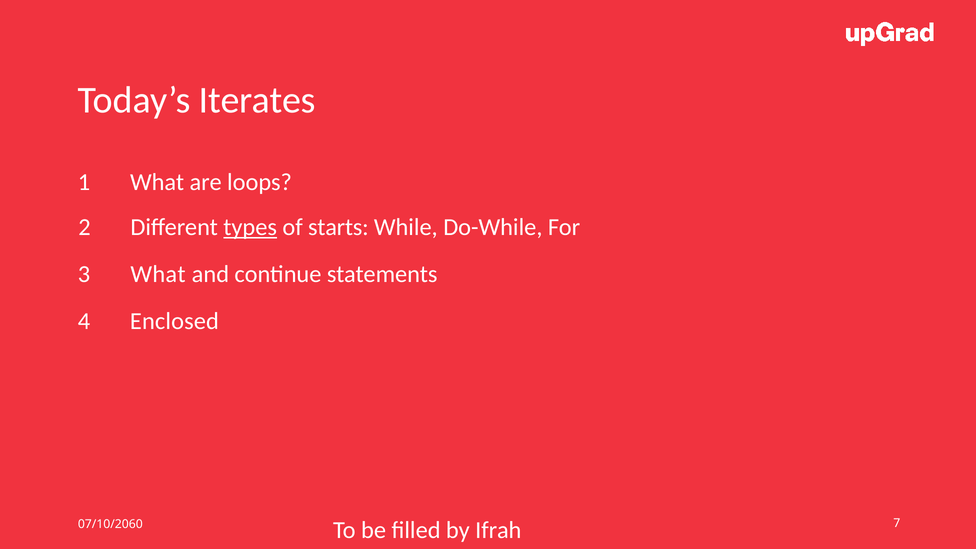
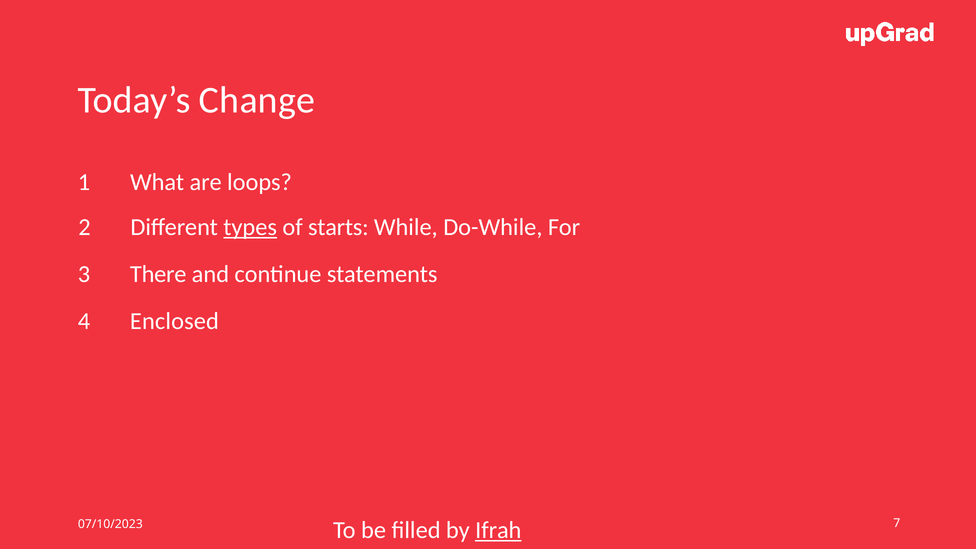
Iterates: Iterates -> Change (257, 100)
3 What: What -> There (158, 274)
Ifrah underline: none -> present (498, 530)
07/10/2060: 07/10/2060 -> 07/10/2023 (110, 524)
